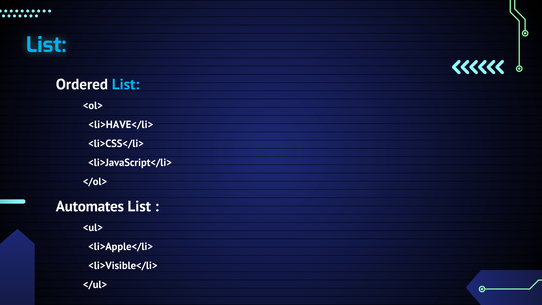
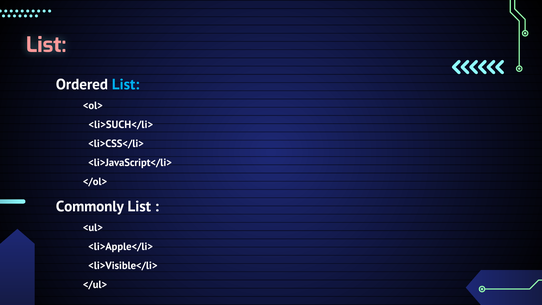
List colour: light blue -> pink (46, 45)
<li>HAVE</li>: <li>HAVE</li> -> <li>SUCH</li> (121, 125)
Automates: Automates -> Commonly (90, 206)
